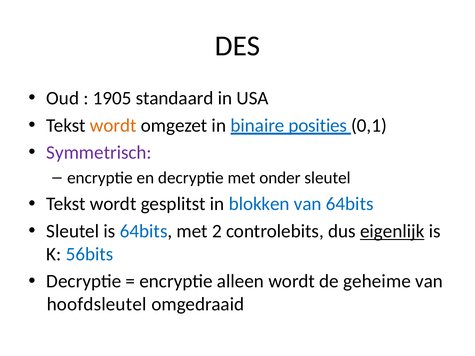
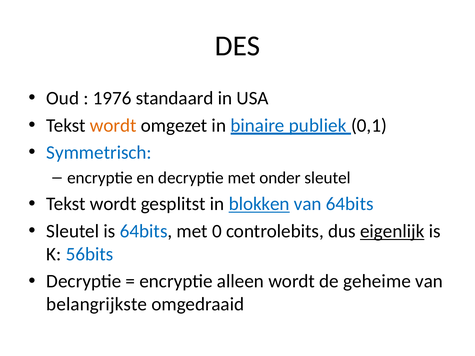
1905: 1905 -> 1976 (112, 98)
posities: posities -> publiek (318, 126)
Symmetrisch colour: purple -> blue (99, 153)
blokken underline: none -> present (259, 204)
2: 2 -> 0 (217, 231)
hoofdsleutel: hoofdsleutel -> belangrijkste (97, 304)
